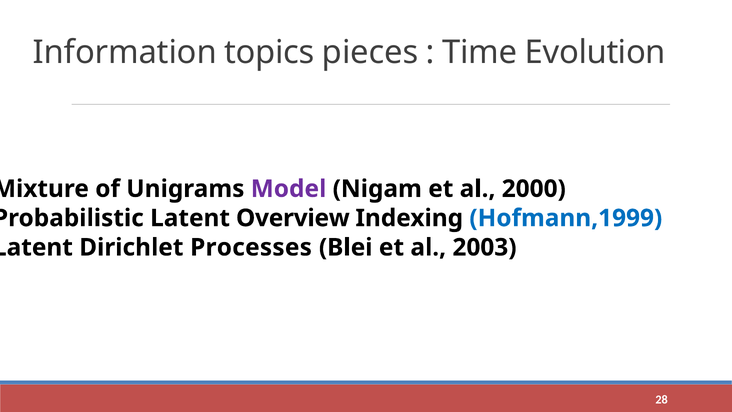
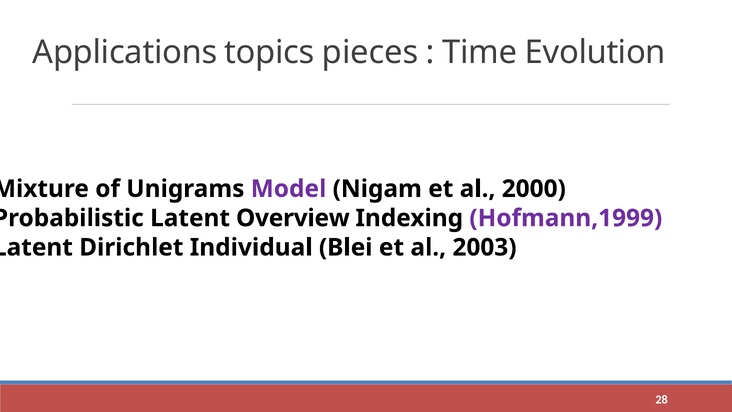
Information: Information -> Applications (125, 52)
Hofmann,1999 colour: blue -> purple (566, 218)
Processes: Processes -> Individual (251, 247)
